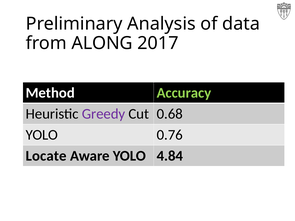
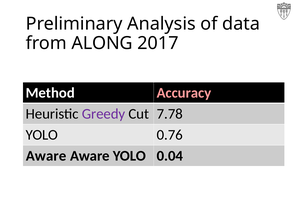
Accuracy colour: light green -> pink (184, 93)
0.68: 0.68 -> 7.78 (170, 114)
Locate: Locate -> Aware (46, 156)
4.84: 4.84 -> 0.04 (170, 156)
